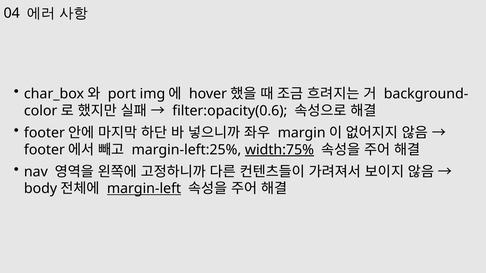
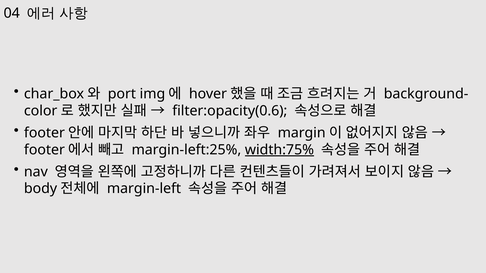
margin-left underline: present -> none (144, 189)
